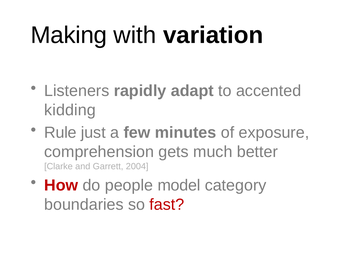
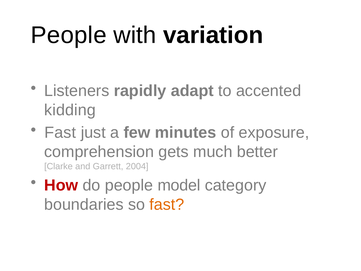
Making: Making -> People (69, 35)
Rule: Rule -> Fast (60, 132)
fast colour: red -> orange (167, 204)
